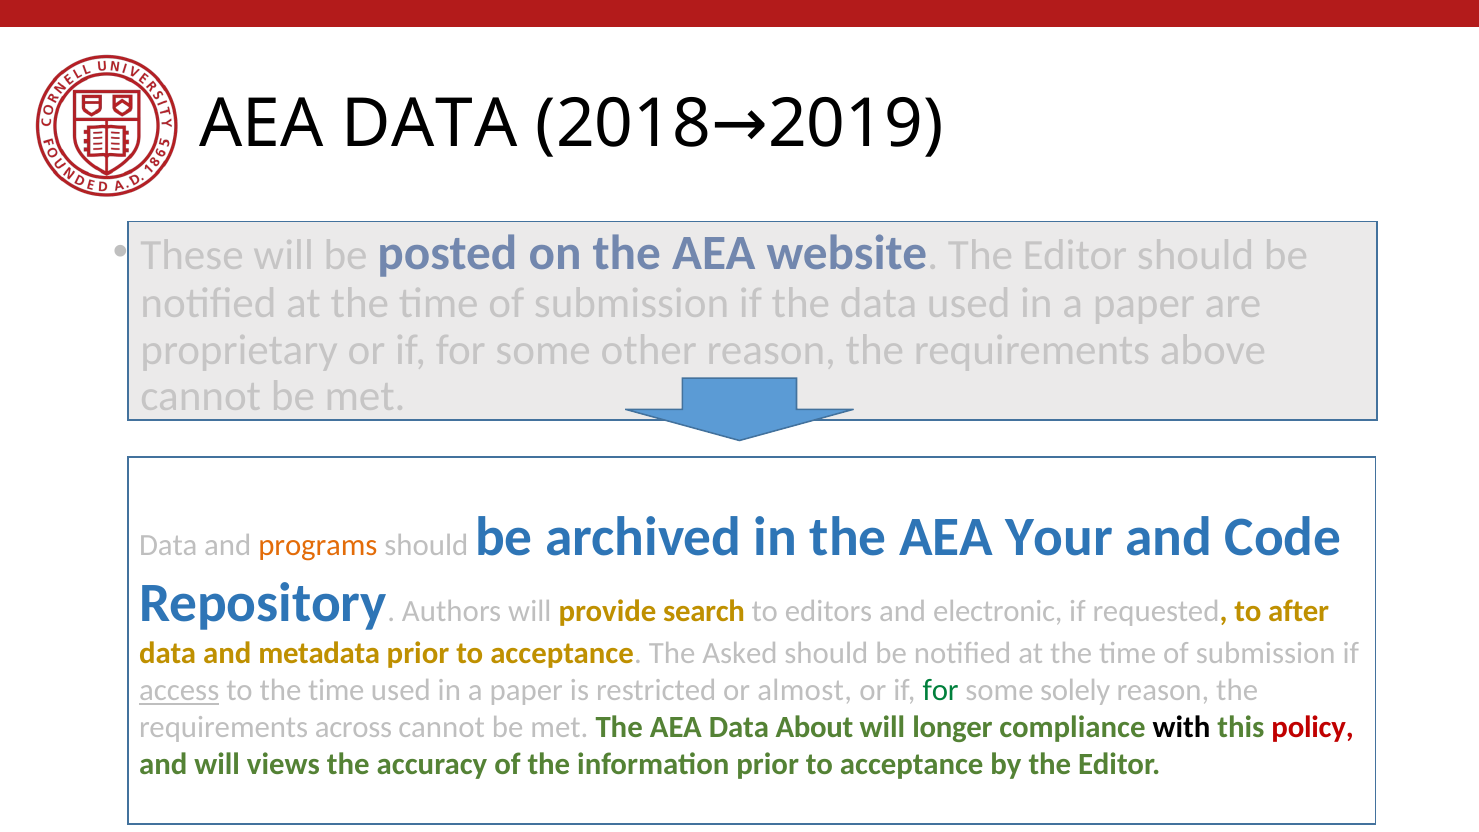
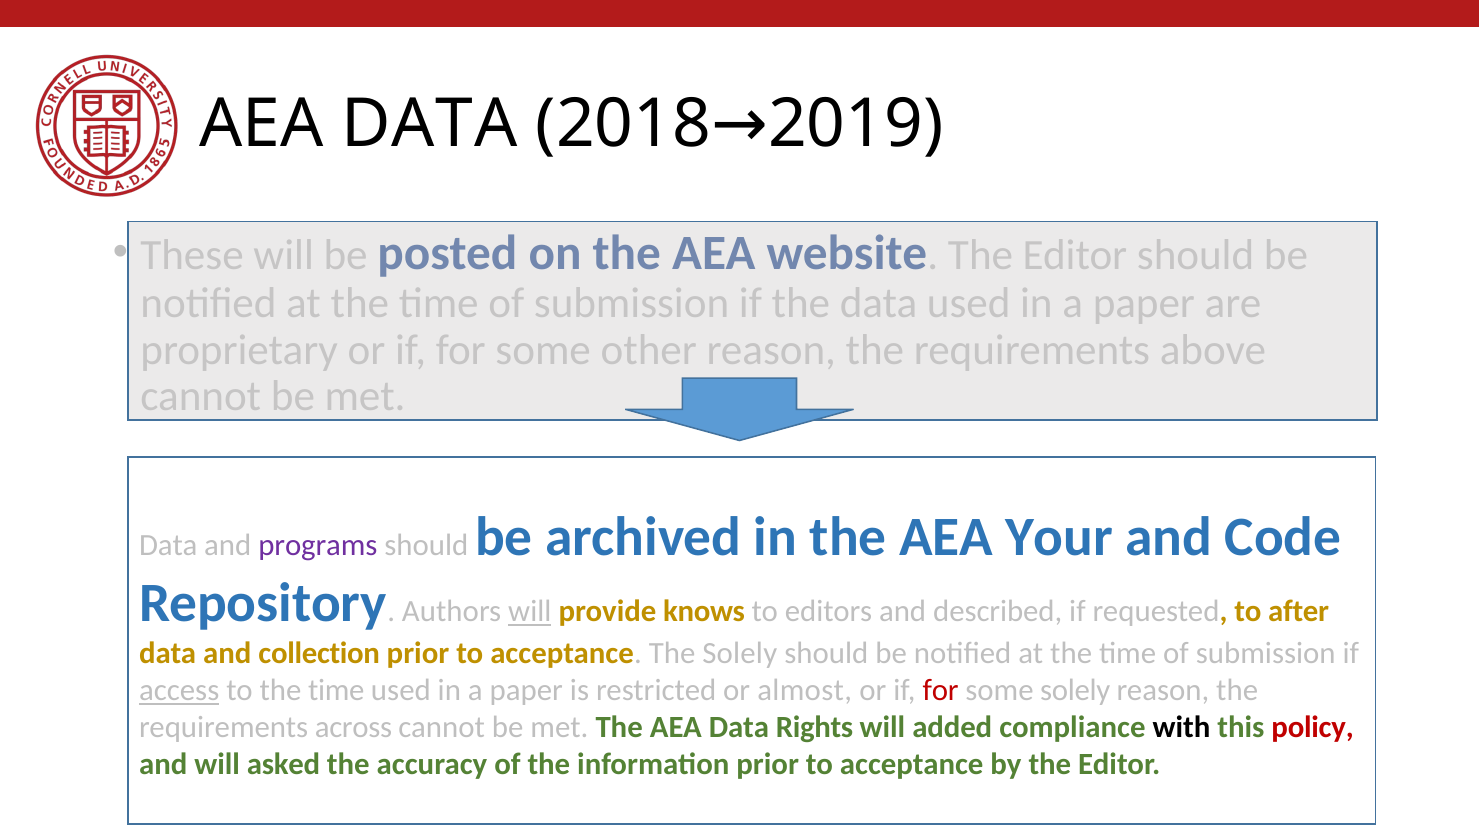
programs colour: orange -> purple (318, 545)
will underline: none -> present (530, 612)
search: search -> knows (704, 612)
electronic: electronic -> described (998, 612)
metadata: metadata -> collection (319, 654)
The Asked: Asked -> Solely (740, 654)
for colour: green -> red (941, 691)
About: About -> Rights (814, 728)
longer: longer -> added (952, 728)
views: views -> asked (284, 765)
